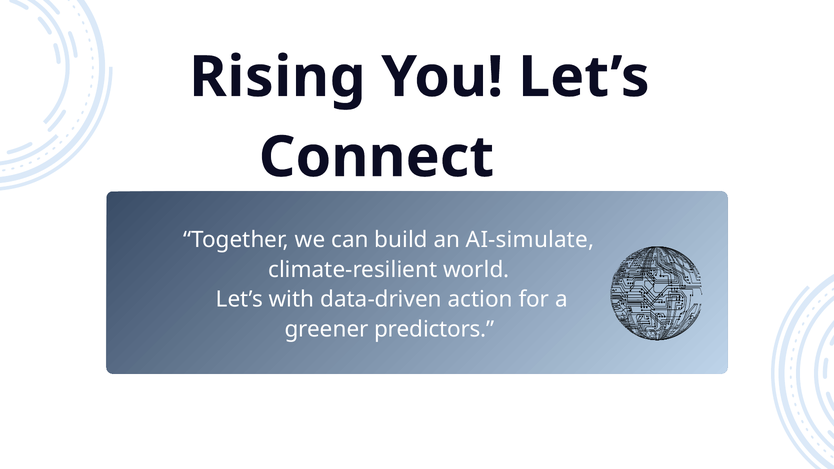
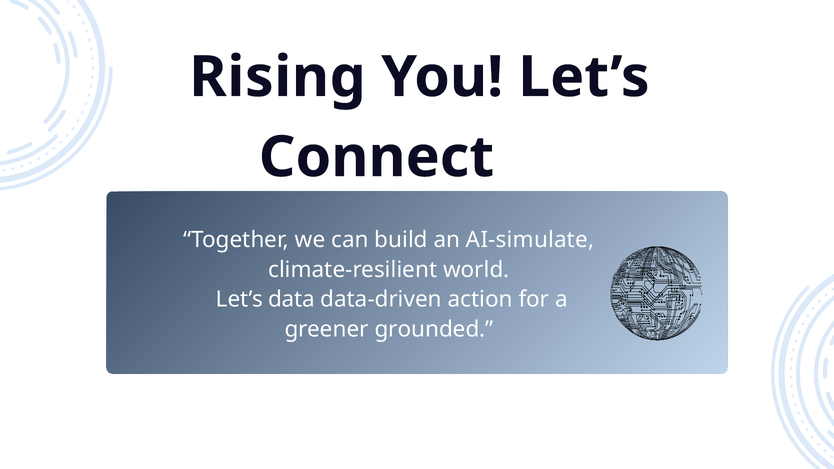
with: with -> data (292, 300)
predictors: predictors -> grounded (434, 329)
